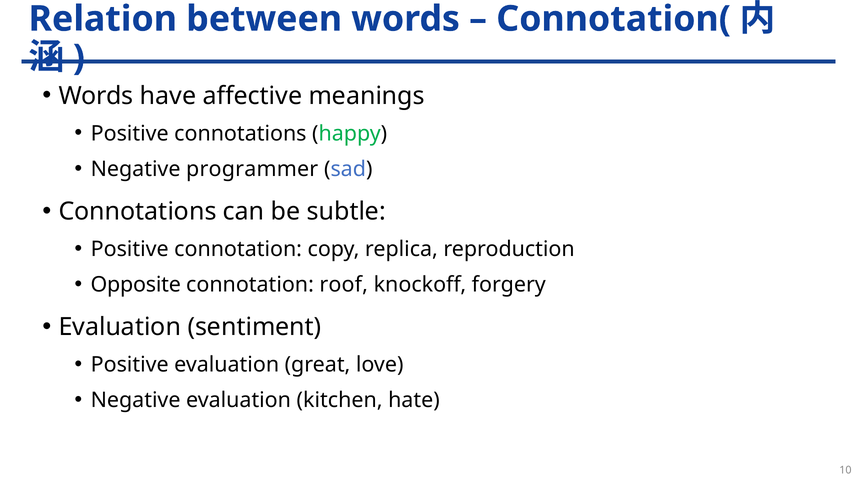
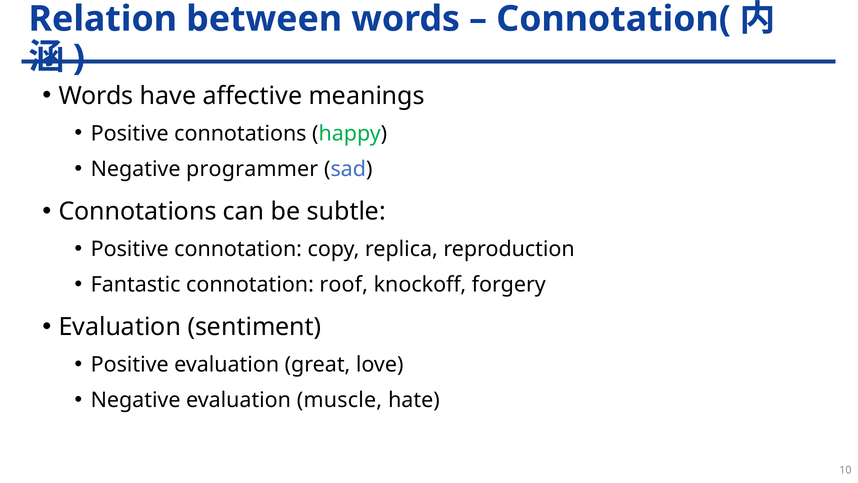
Opposite: Opposite -> Fantastic (136, 284)
kitchen: kitchen -> muscle (339, 400)
